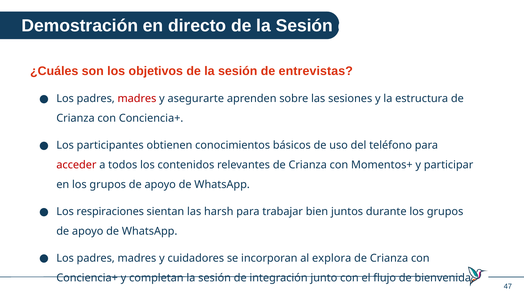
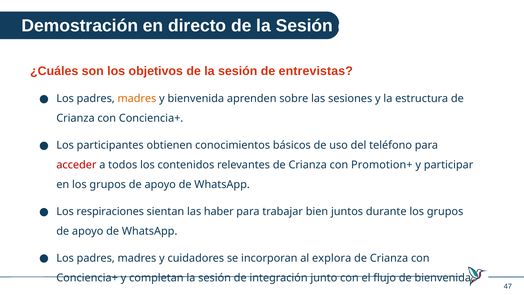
madres colour: red -> orange (137, 99)
y asegurarte: asegurarte -> bienvenida (196, 99)
Momentos+: Momentos+ -> Promotion+ (382, 165)
harsh: harsh -> haber (219, 211)
